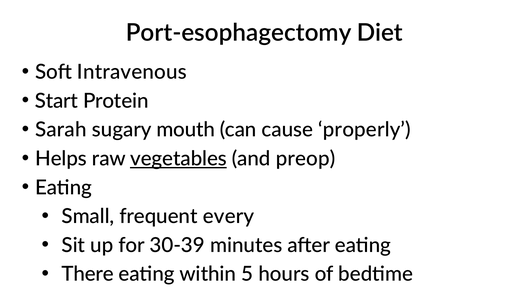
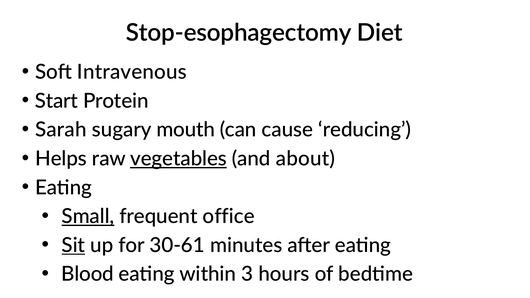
Port-esophagectomy: Port-esophagectomy -> Stop-esophagectomy (239, 33)
properly: properly -> reducing (365, 130)
preop: preop -> about (306, 159)
Small underline: none -> present (88, 217)
every: every -> office (229, 217)
Sit underline: none -> present (73, 245)
30-39: 30-39 -> 30-61 (177, 245)
There: There -> Blood (88, 274)
5: 5 -> 3 (247, 274)
